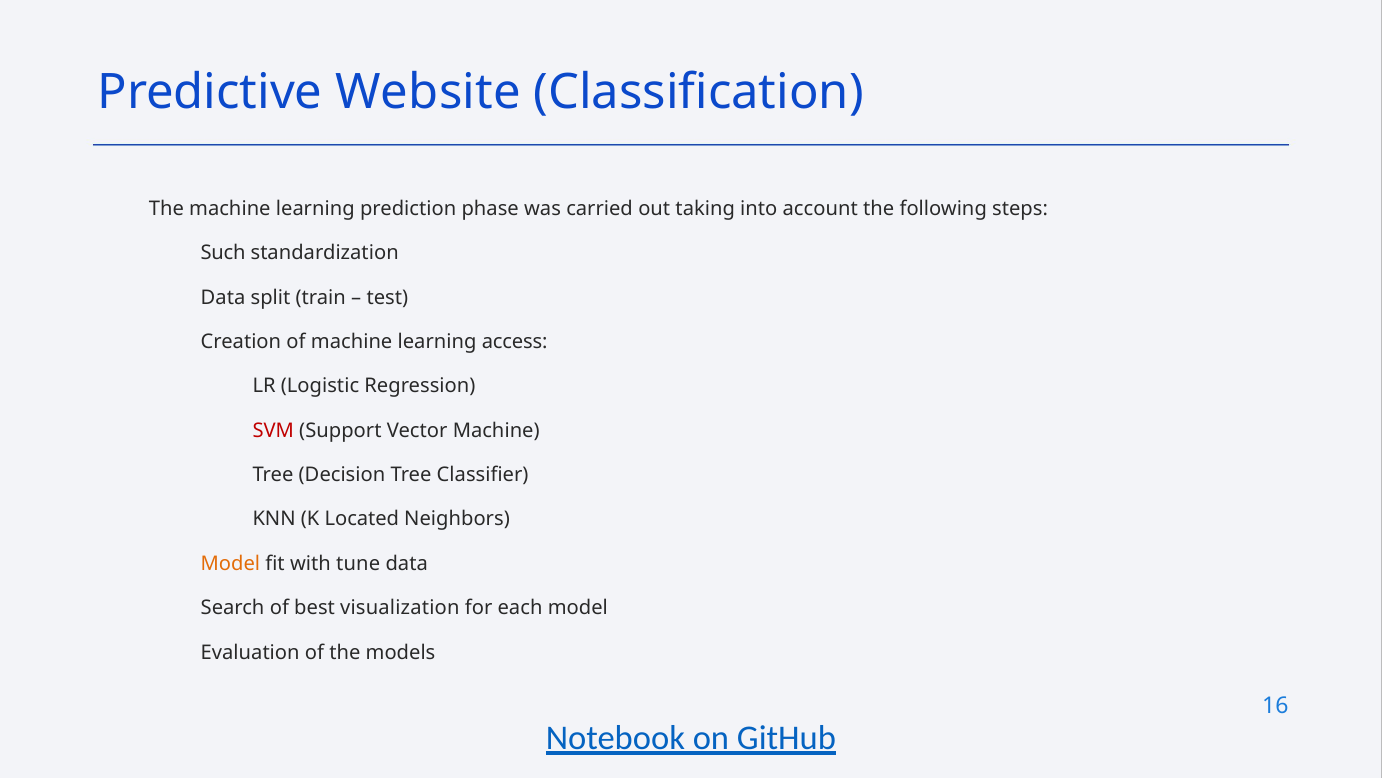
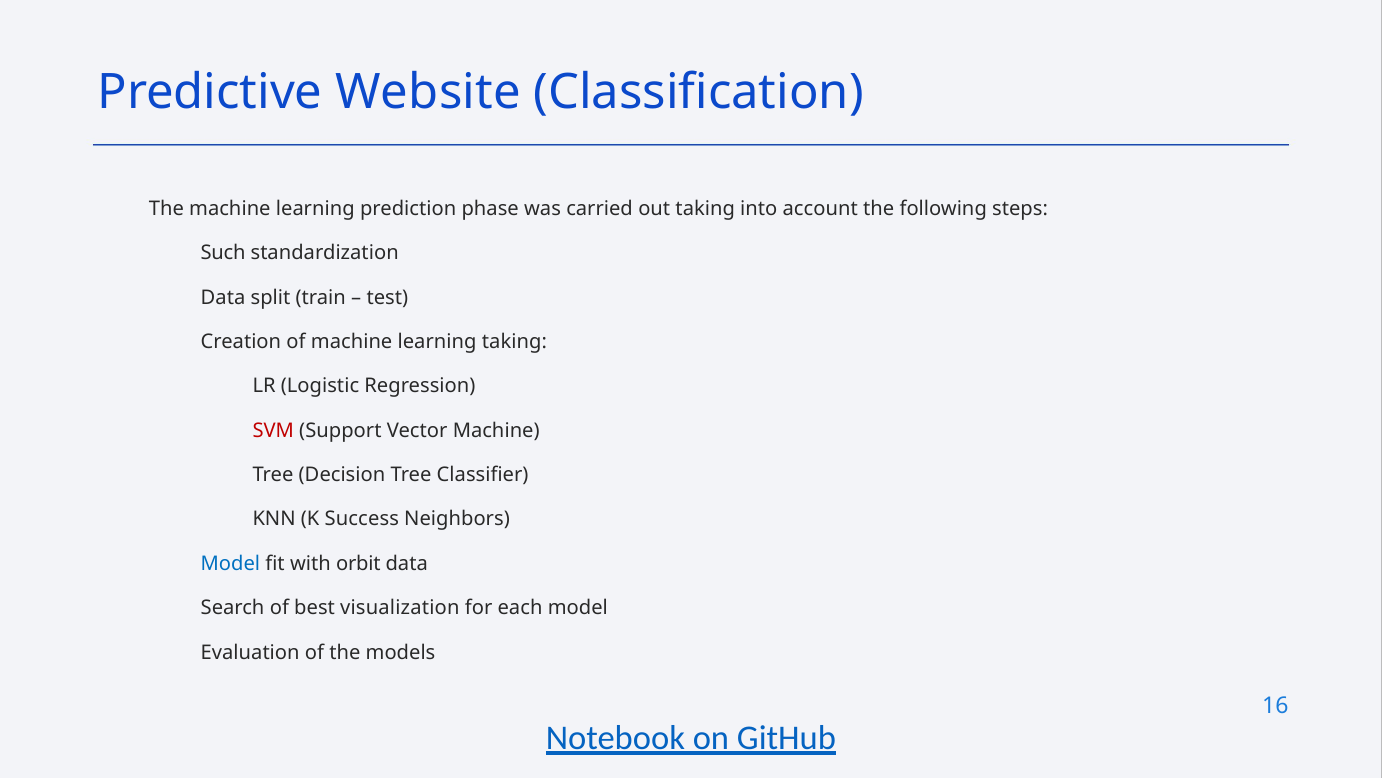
learning access: access -> taking (514, 341)
Located: Located -> Success (362, 519)
Model colour: orange -> blue (230, 563)
tune: tune -> orbit (358, 563)
